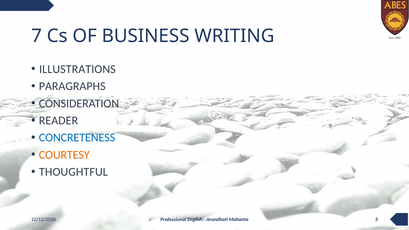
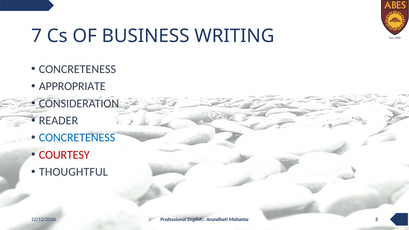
ILLUSTRATIONS: ILLUSTRATIONS -> CONCRETENESS (77, 69)
PARAGRAPHS: PARAGRAPHS -> APPROPRIATE (72, 86)
COURTESY colour: orange -> red (64, 155)
